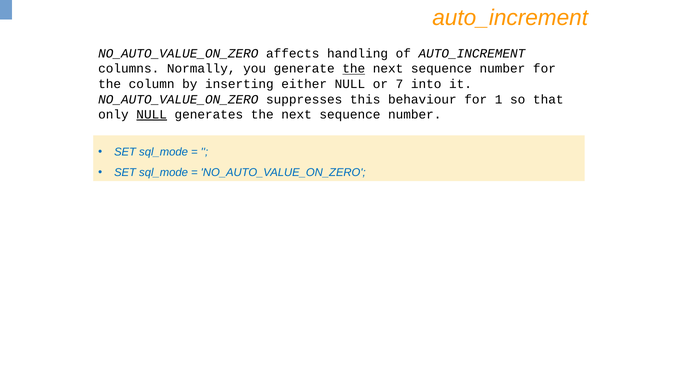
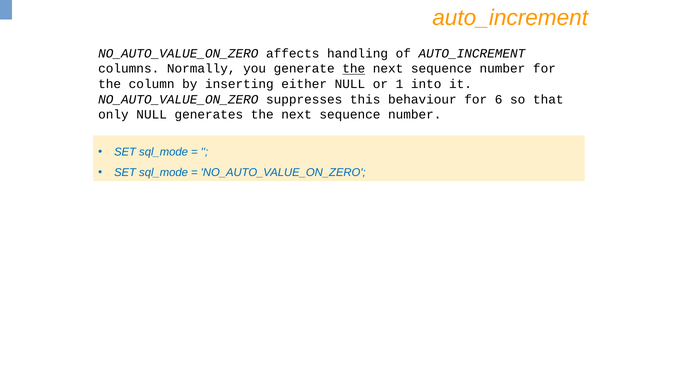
7: 7 -> 1 (400, 84)
1: 1 -> 6 (499, 99)
NULL underline: present -> none (152, 114)
